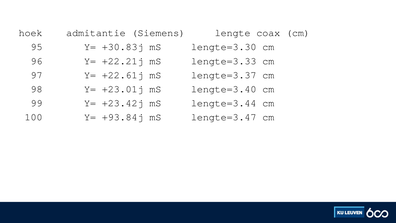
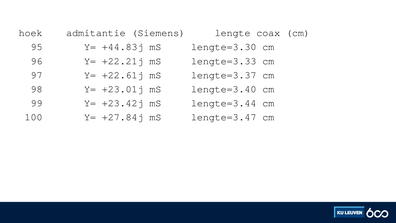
+30.83j: +30.83j -> +44.83j (123, 47)
+93.84j: +93.84j -> +27.84j (123, 117)
